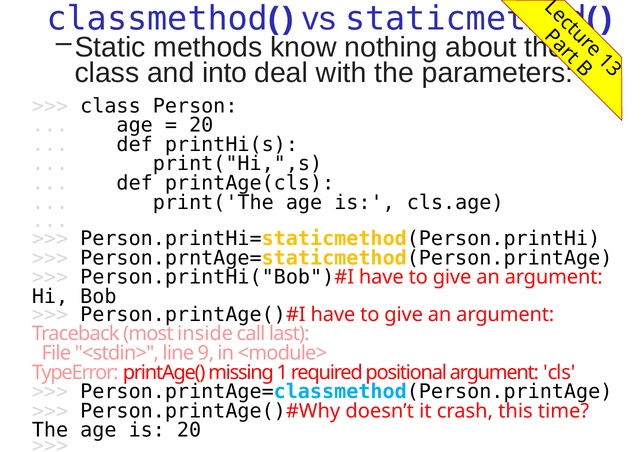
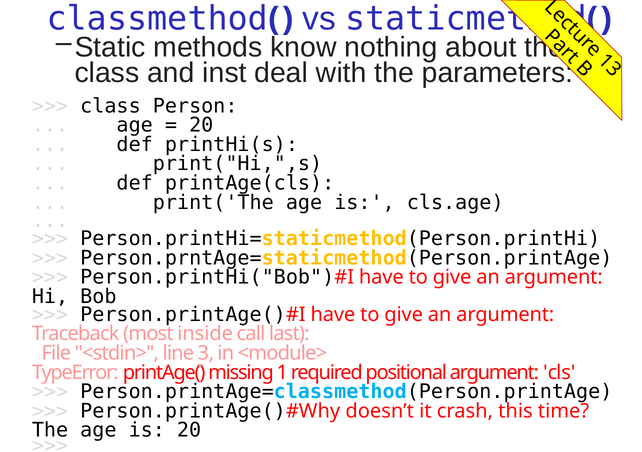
into: into -> inst (225, 73)
line 9: 9 -> 3 (206, 353)
